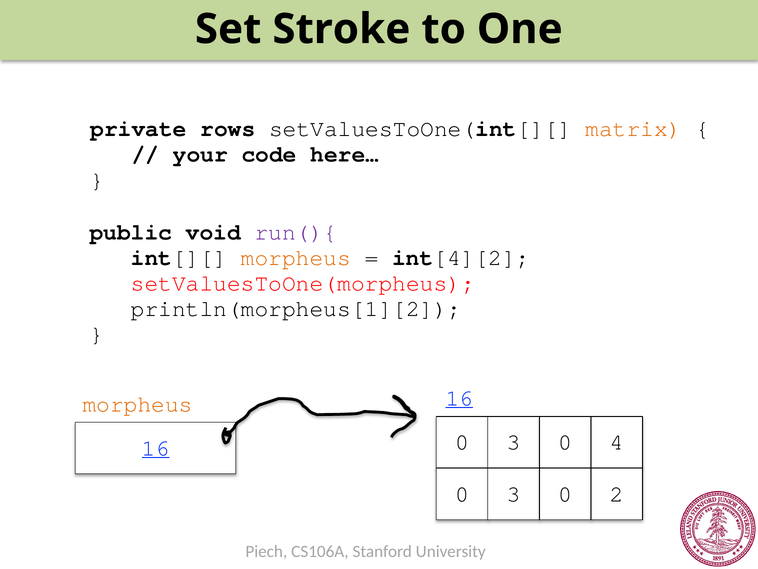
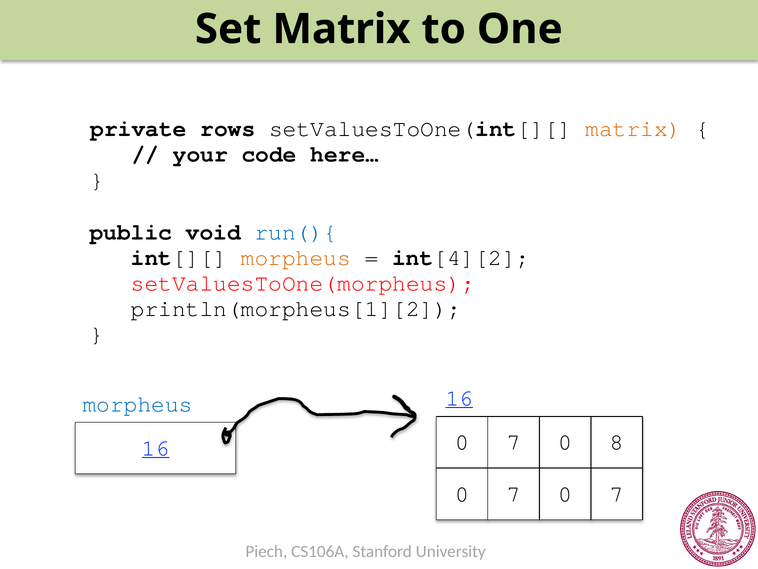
Set Stroke: Stroke -> Matrix (341, 29)
run(){ colour: purple -> blue (296, 232)
morpheus colour: orange -> blue (138, 404)
3: 3 -> 7 (514, 442)
4: 4 -> 8 (617, 442)
3: 3 -> 7 (514, 493)
2: 2 -> 7 (617, 493)
